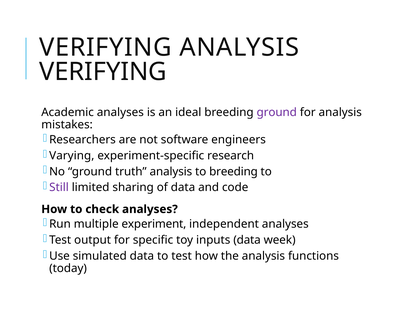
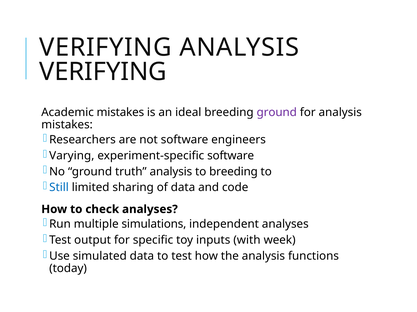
Academic analyses: analyses -> mistakes (120, 113)
experiment-specific research: research -> software (231, 156)
Still colour: purple -> blue (59, 188)
experiment: experiment -> simulations (154, 225)
inputs data: data -> with (247, 241)
